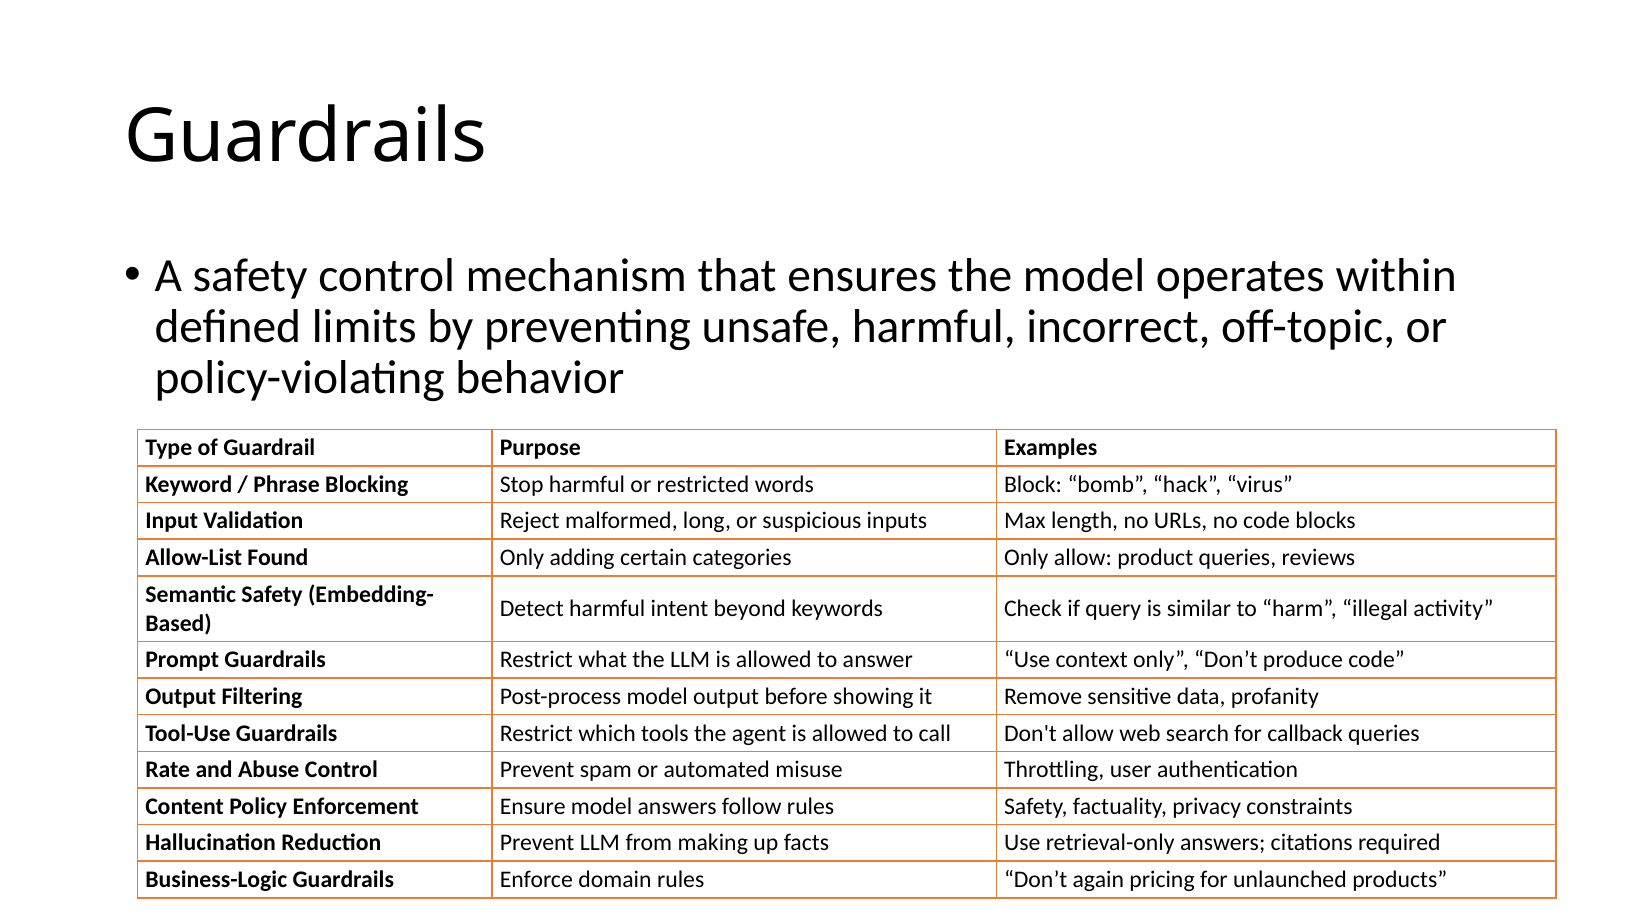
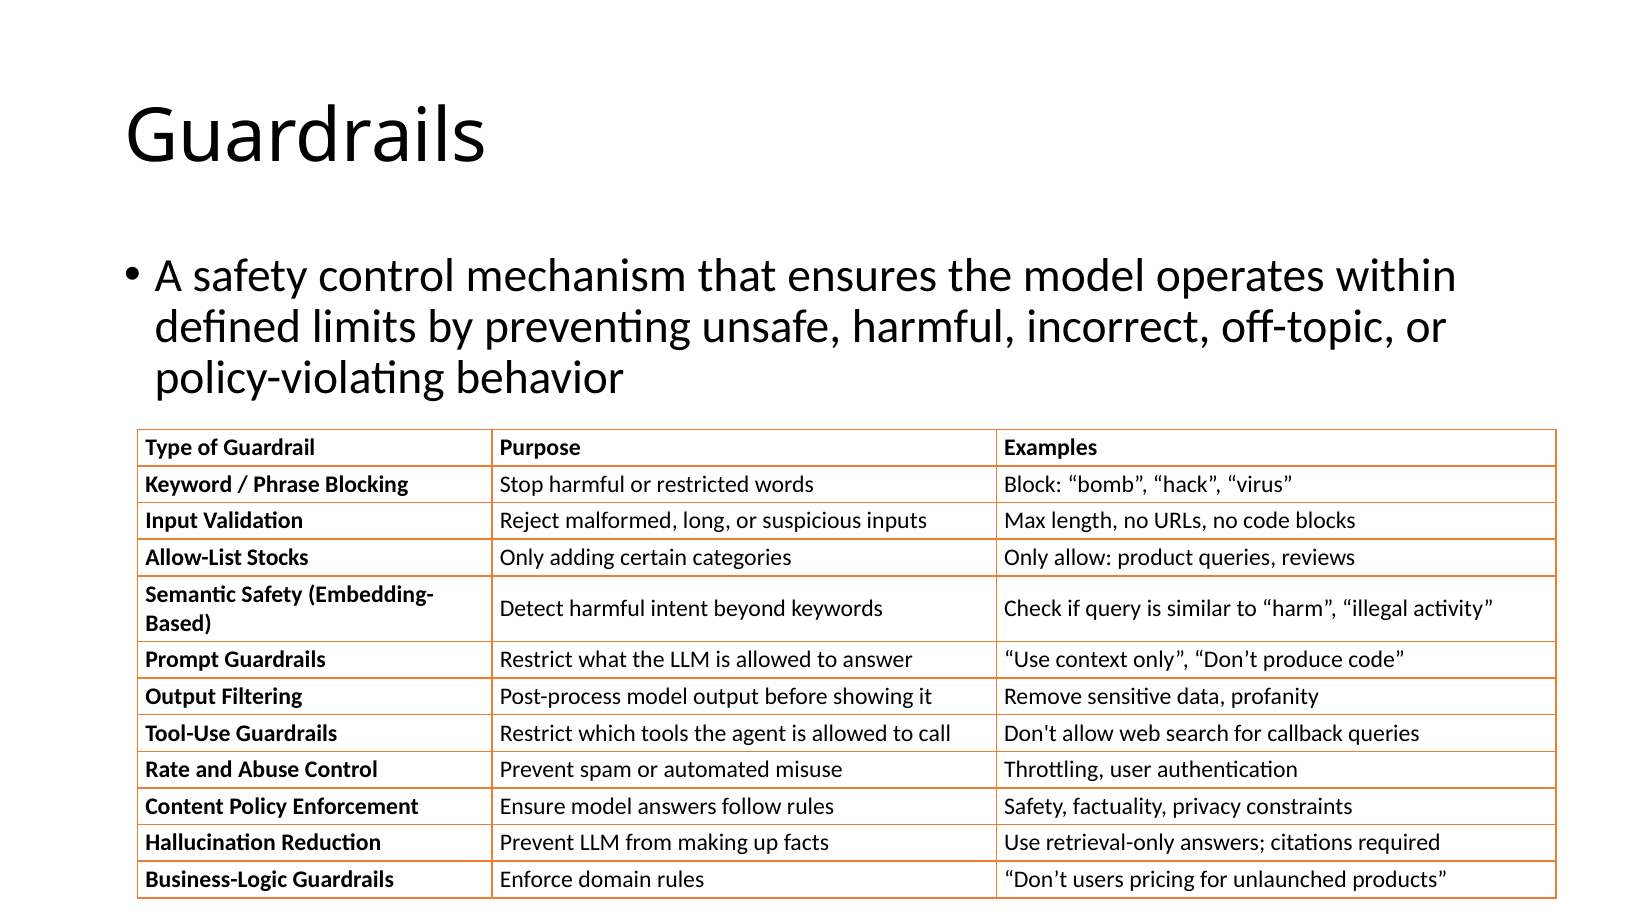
Found: Found -> Stocks (278, 558)
again: again -> users (1098, 880)
